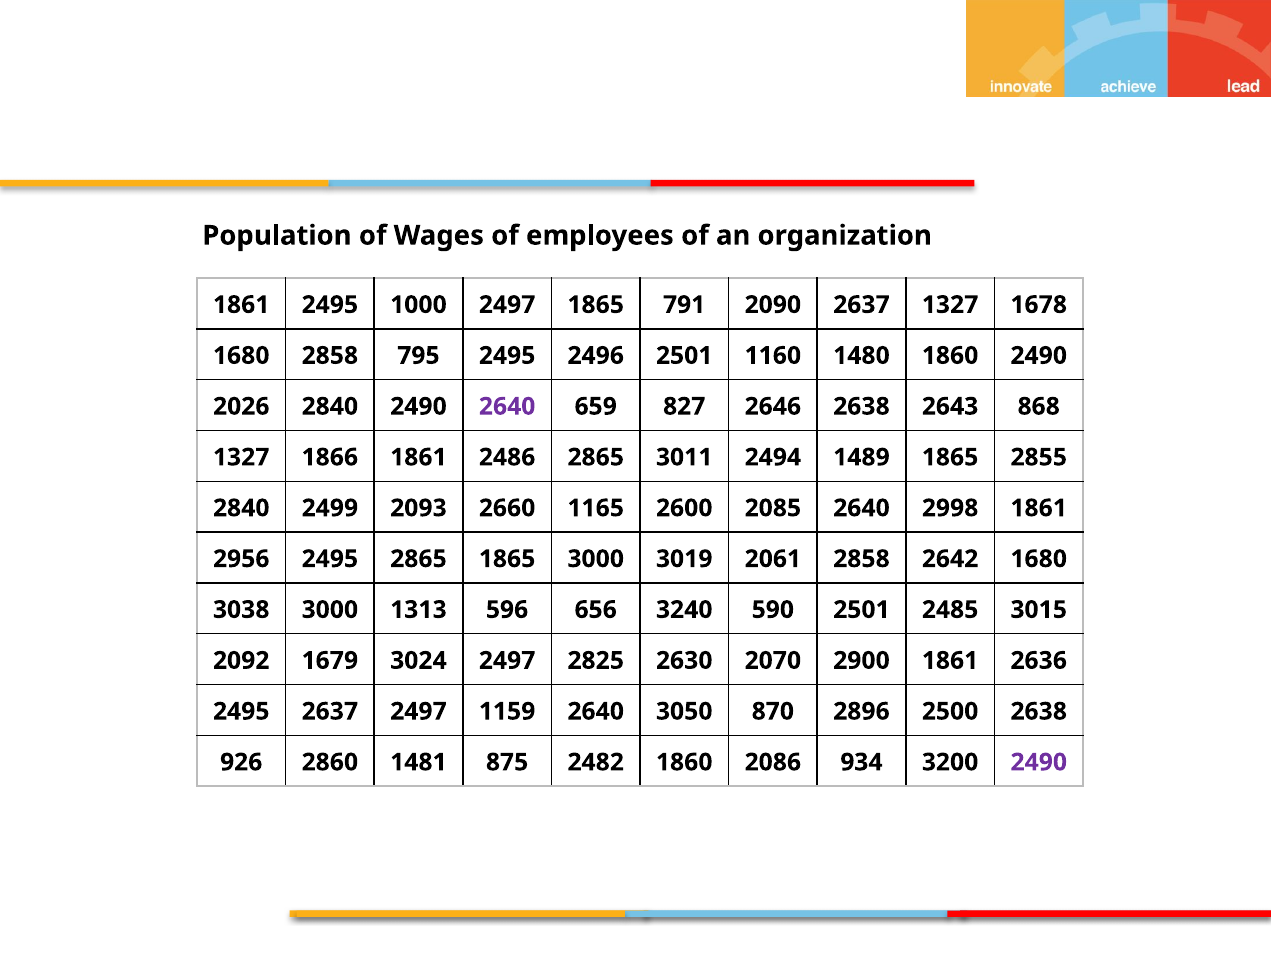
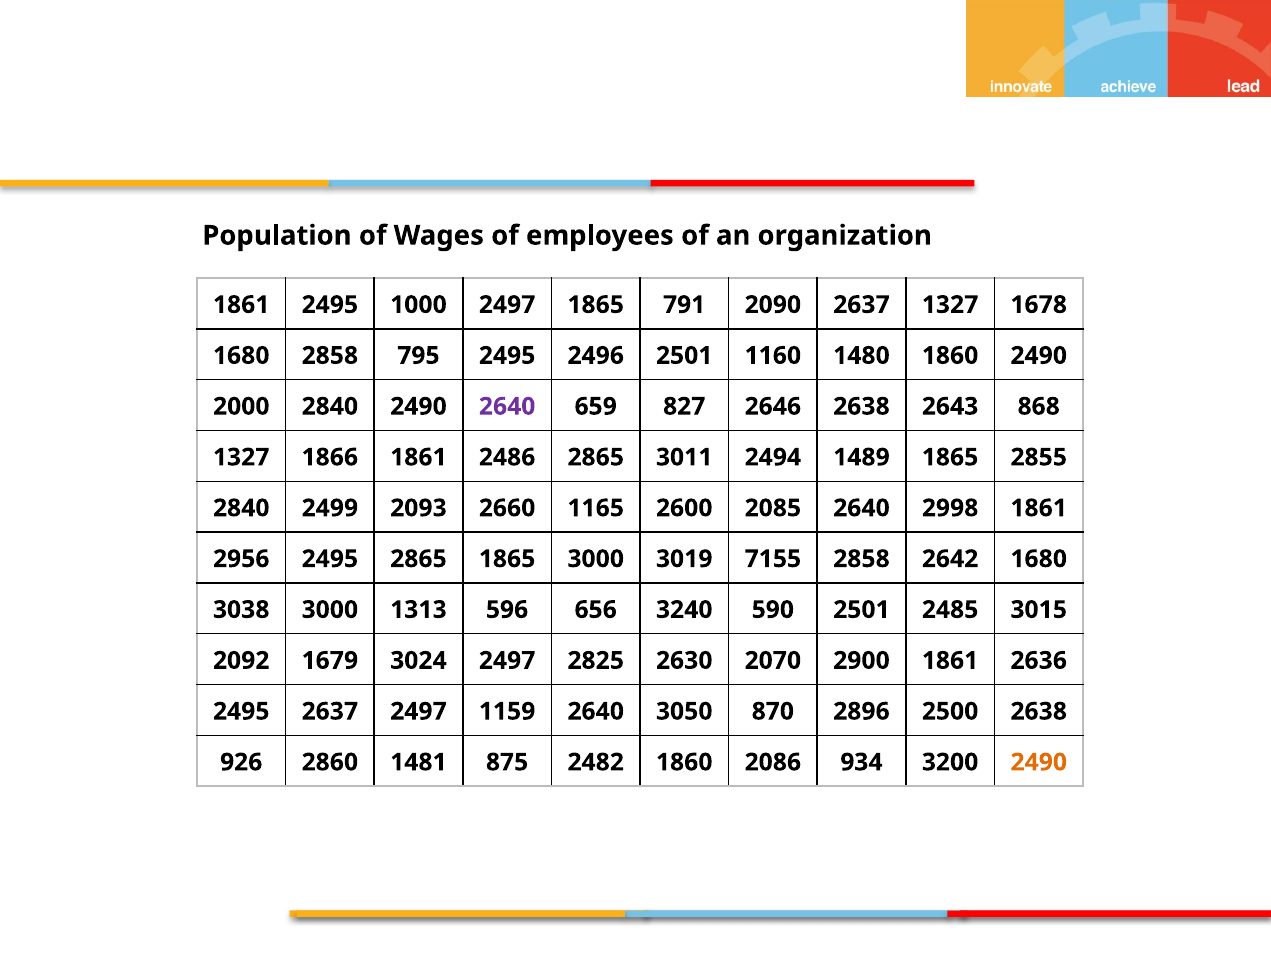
2026: 2026 -> 2000 (241, 407)
2061: 2061 -> 7155 (773, 559)
2490 colour: purple -> orange (1039, 762)
